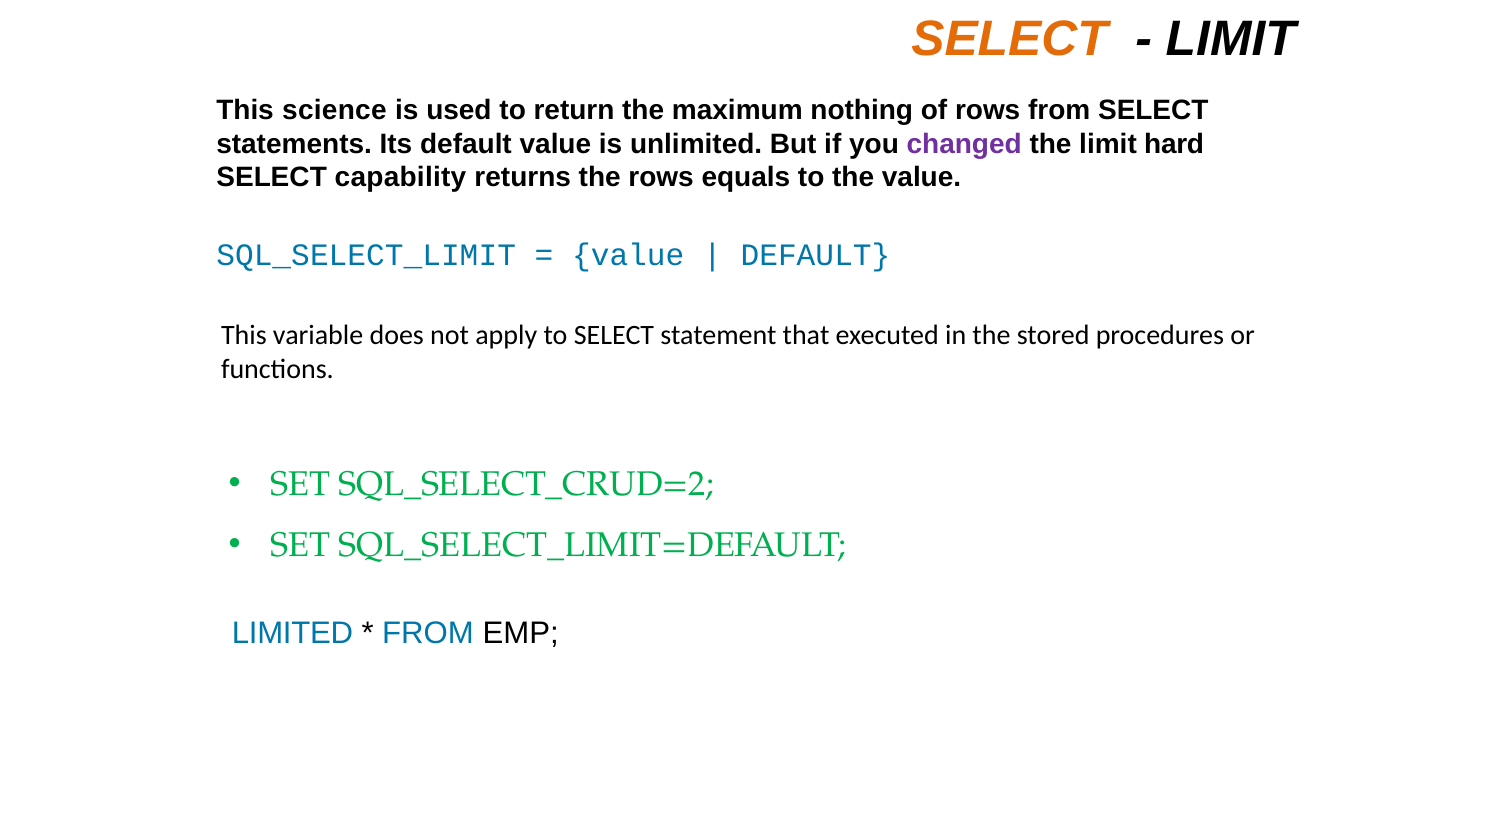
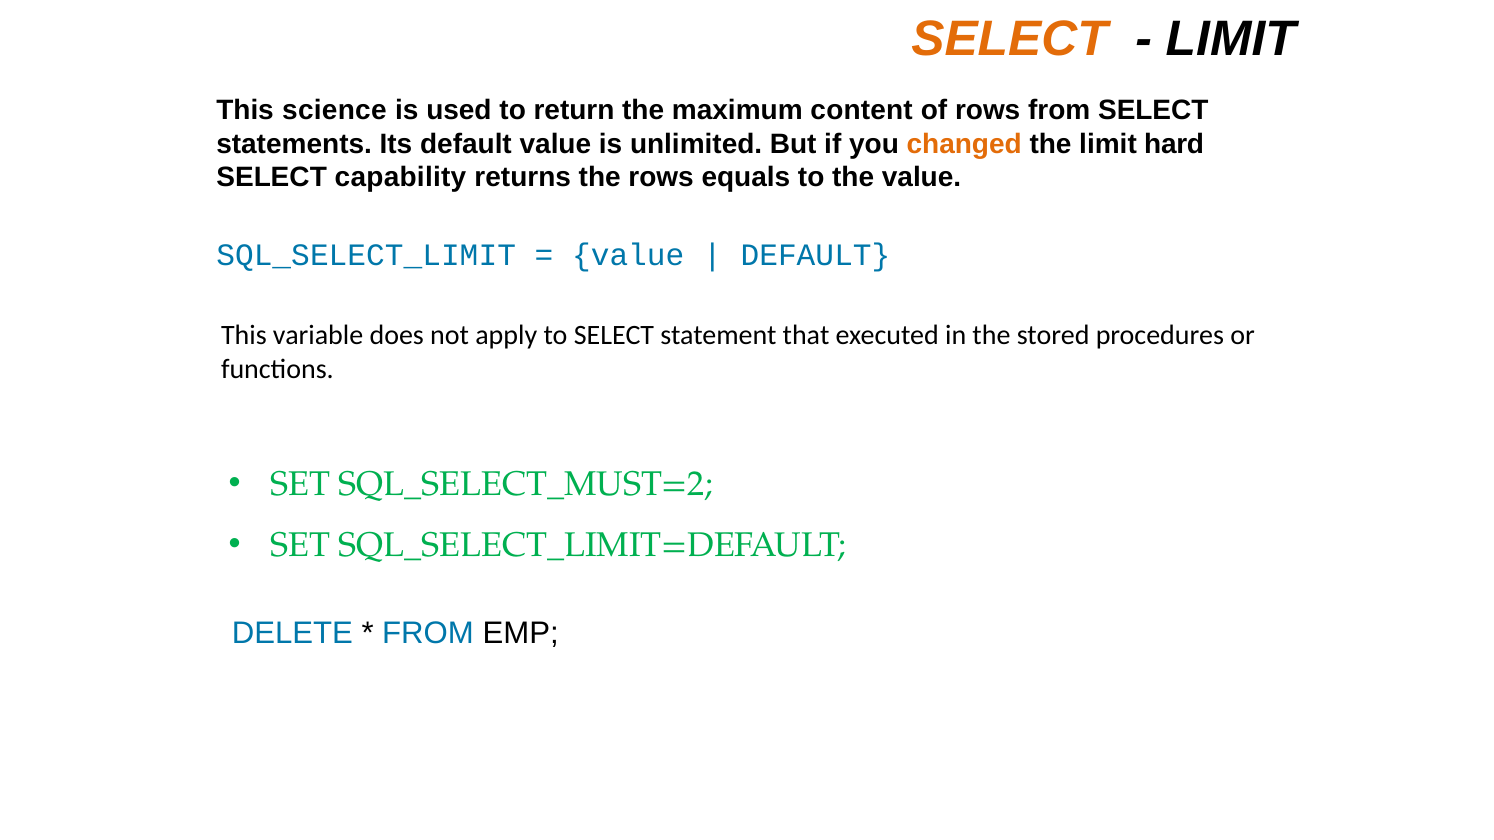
nothing: nothing -> content (862, 110)
changed colour: purple -> orange (964, 144)
SQL_SELECT_CRUD=2: SQL_SELECT_CRUD=2 -> SQL_SELECT_MUST=2 (526, 484)
LIMITED: LIMITED -> DELETE (292, 634)
